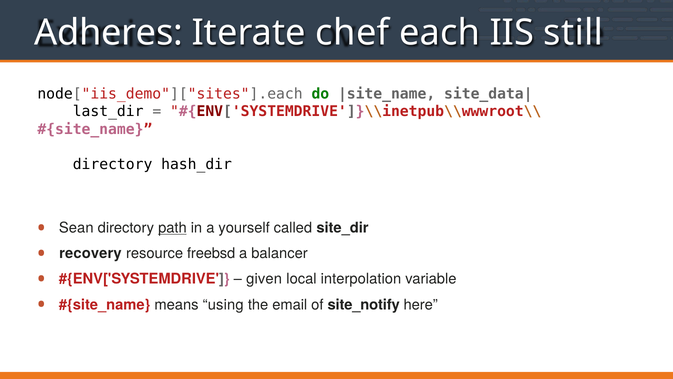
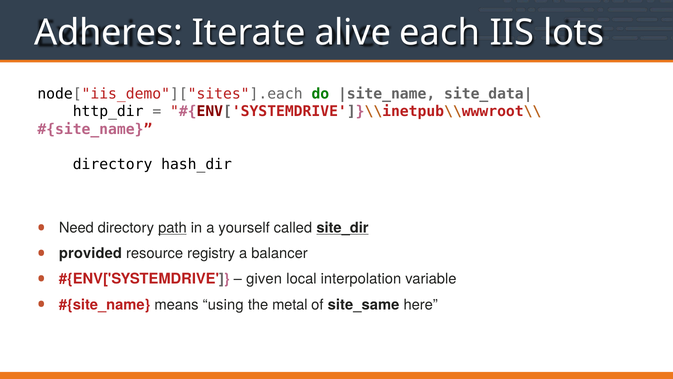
chef: chef -> alive (353, 33)
still: still -> lots (574, 33)
last_dir: last_dir -> http_dir (108, 111)
Sean: Sean -> Need (76, 228)
site_dir underline: none -> present (342, 228)
recovery: recovery -> provided (90, 253)
freebsd: freebsd -> registry (211, 253)
email: email -> metal (290, 304)
site_notify: site_notify -> site_same (364, 304)
